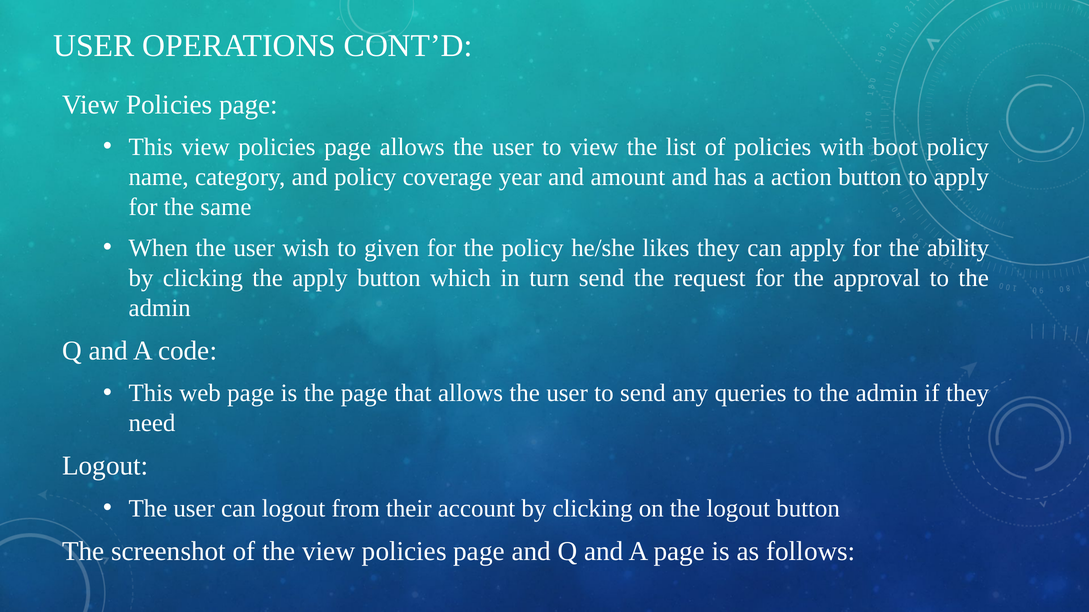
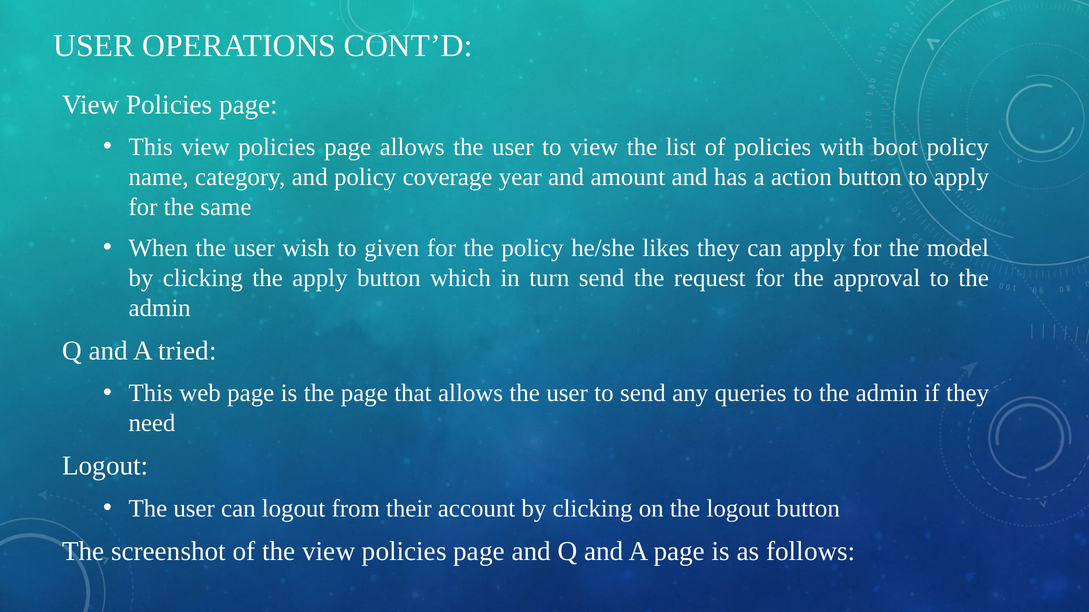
ability: ability -> model (958, 248)
code: code -> tried (187, 351)
